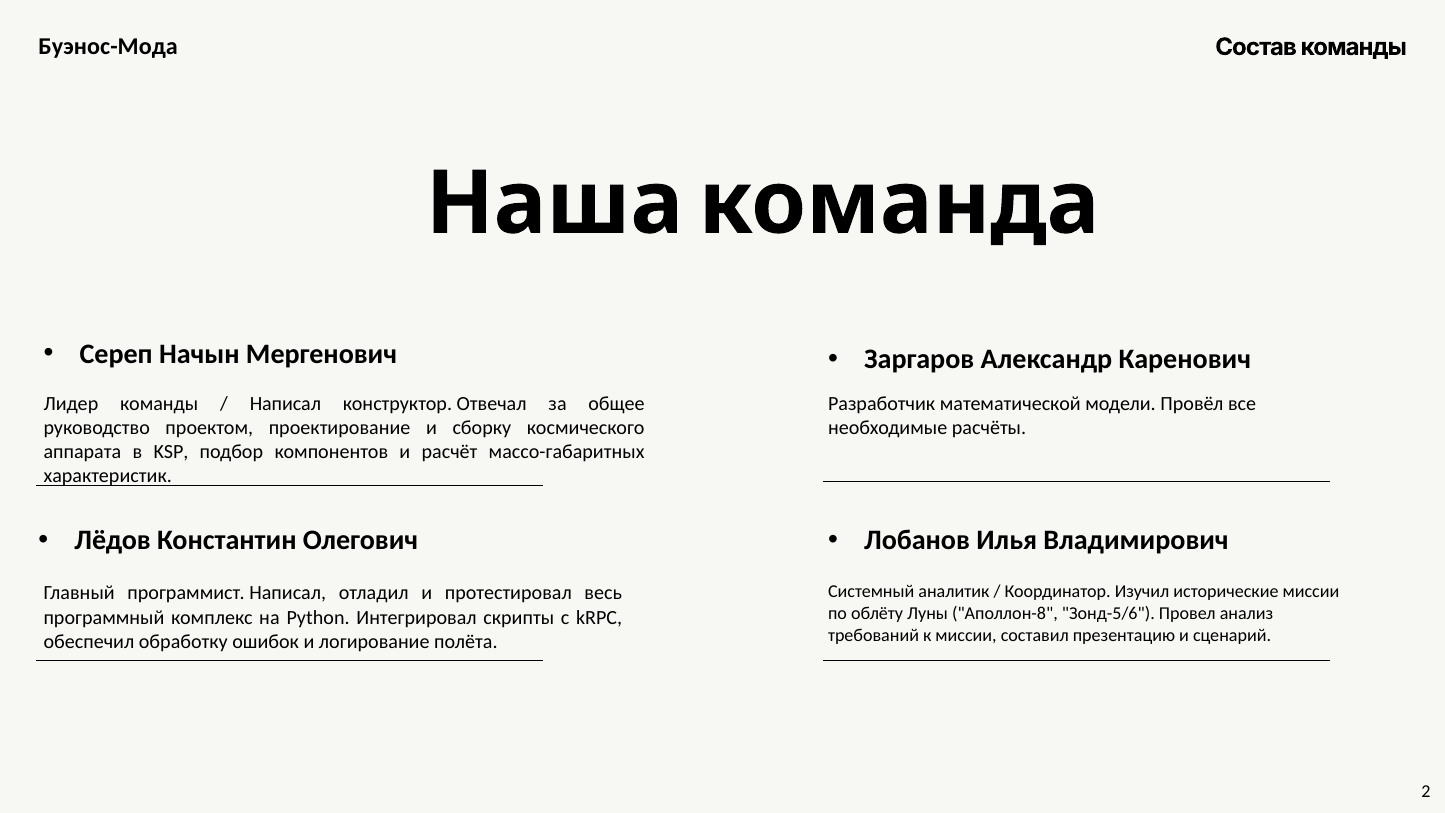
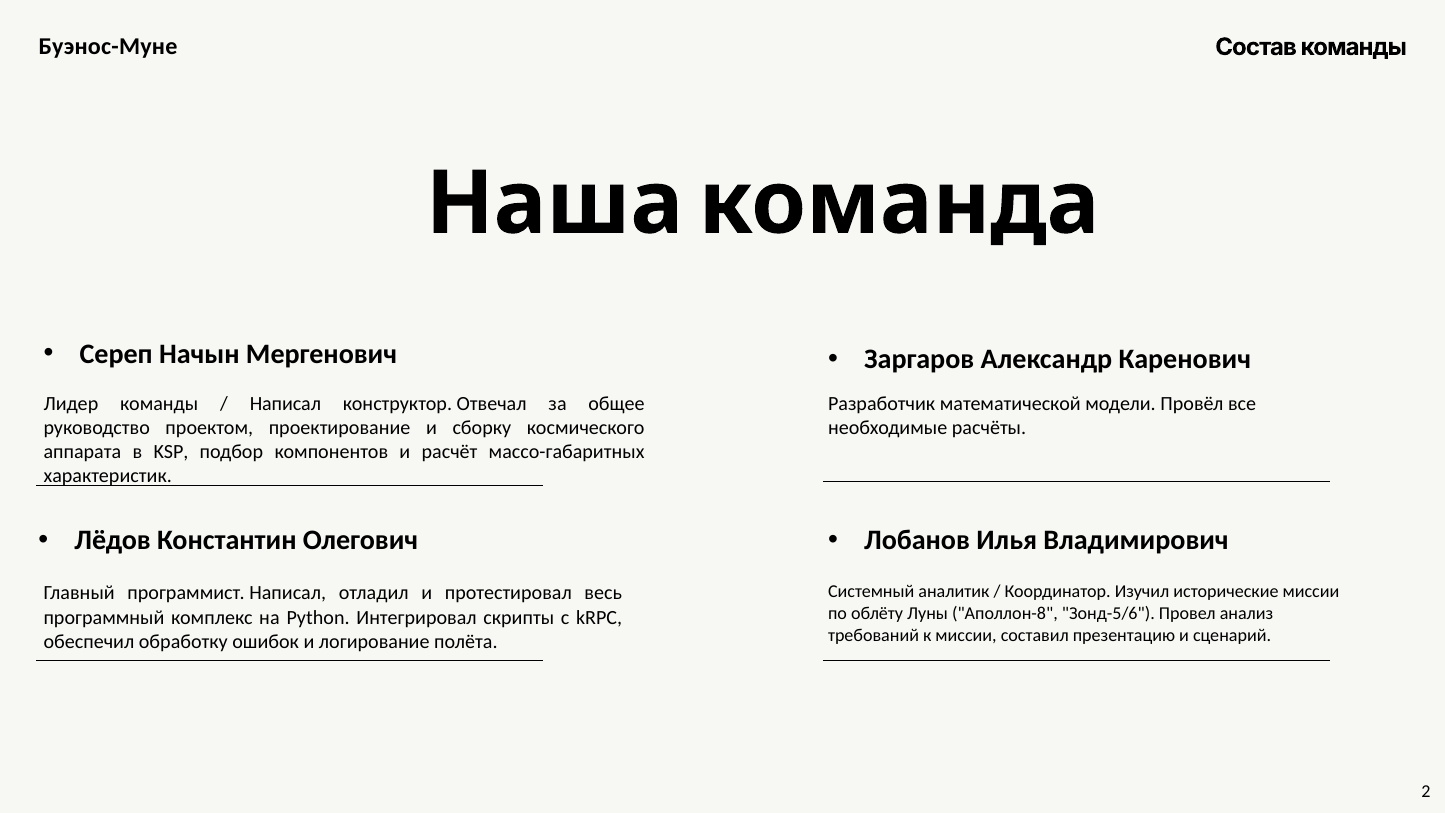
Буэнос-Мода: Буэнос-Мода -> Буэнос-Муне (108, 47)
